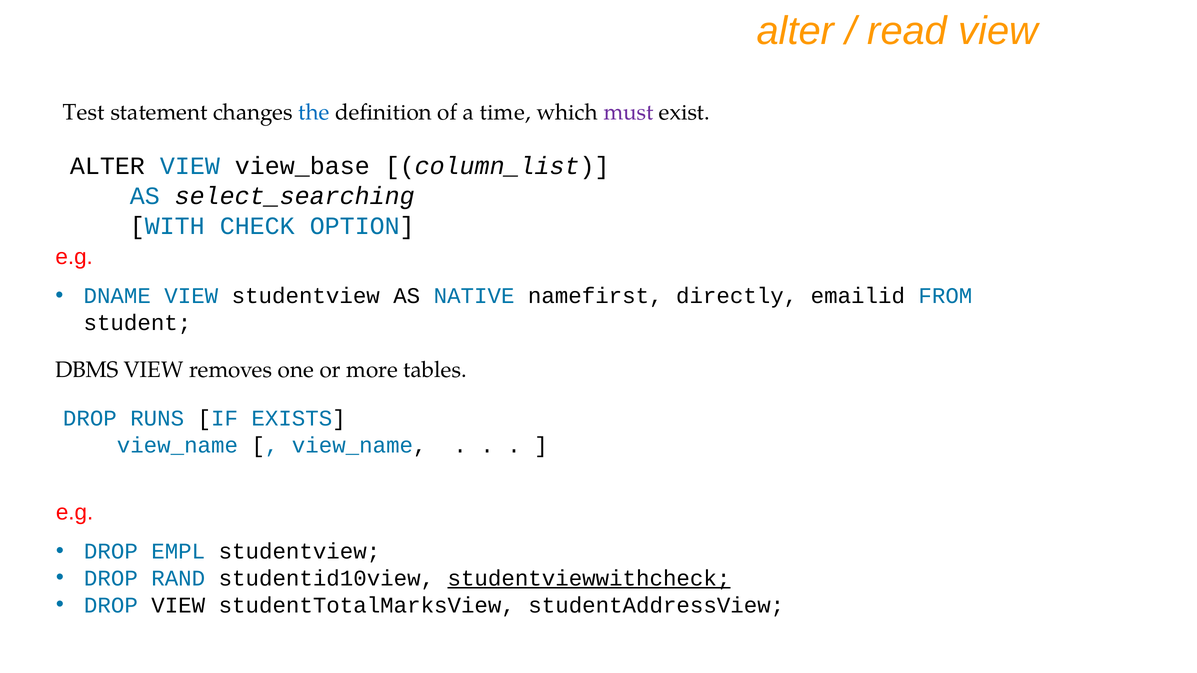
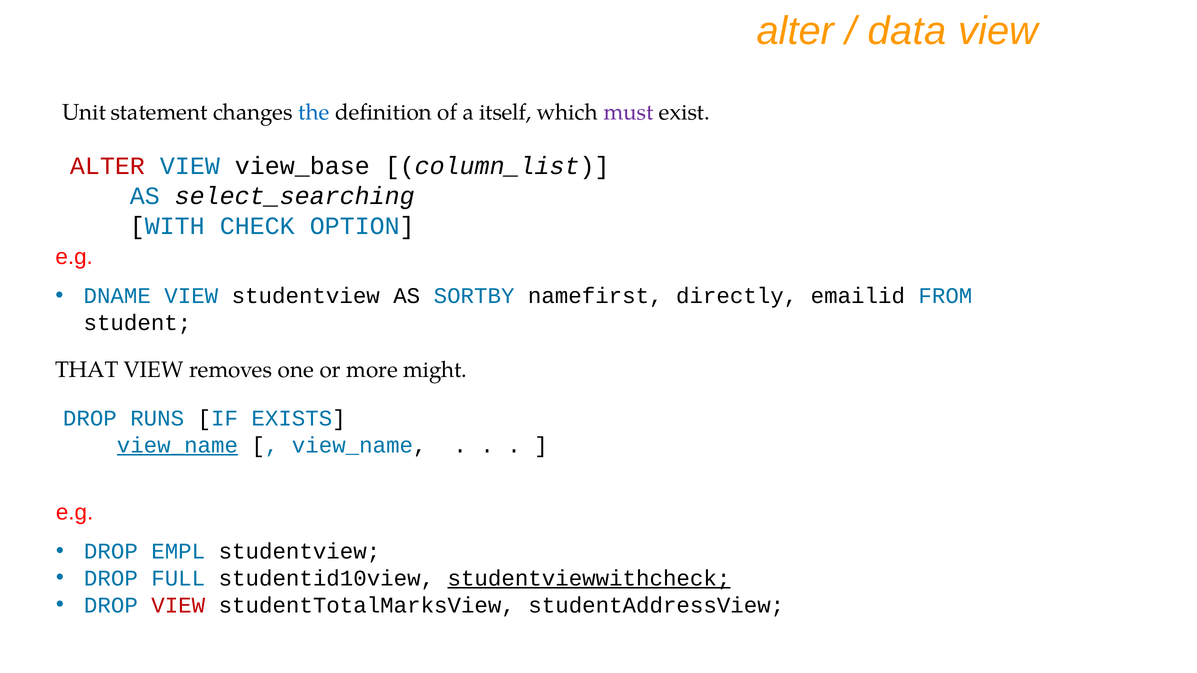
read: read -> data (907, 31)
Test: Test -> Unit (84, 112)
time: time -> itself (505, 112)
ALTER colour: black -> red (107, 166)
NATIVE: NATIVE -> SORTBY (474, 296)
DBMS: DBMS -> THAT (87, 370)
tables: tables -> might (435, 370)
view_name underline: none -> present (177, 445)
RAND: RAND -> FULL (178, 578)
VIEW colour: black -> red (178, 605)
